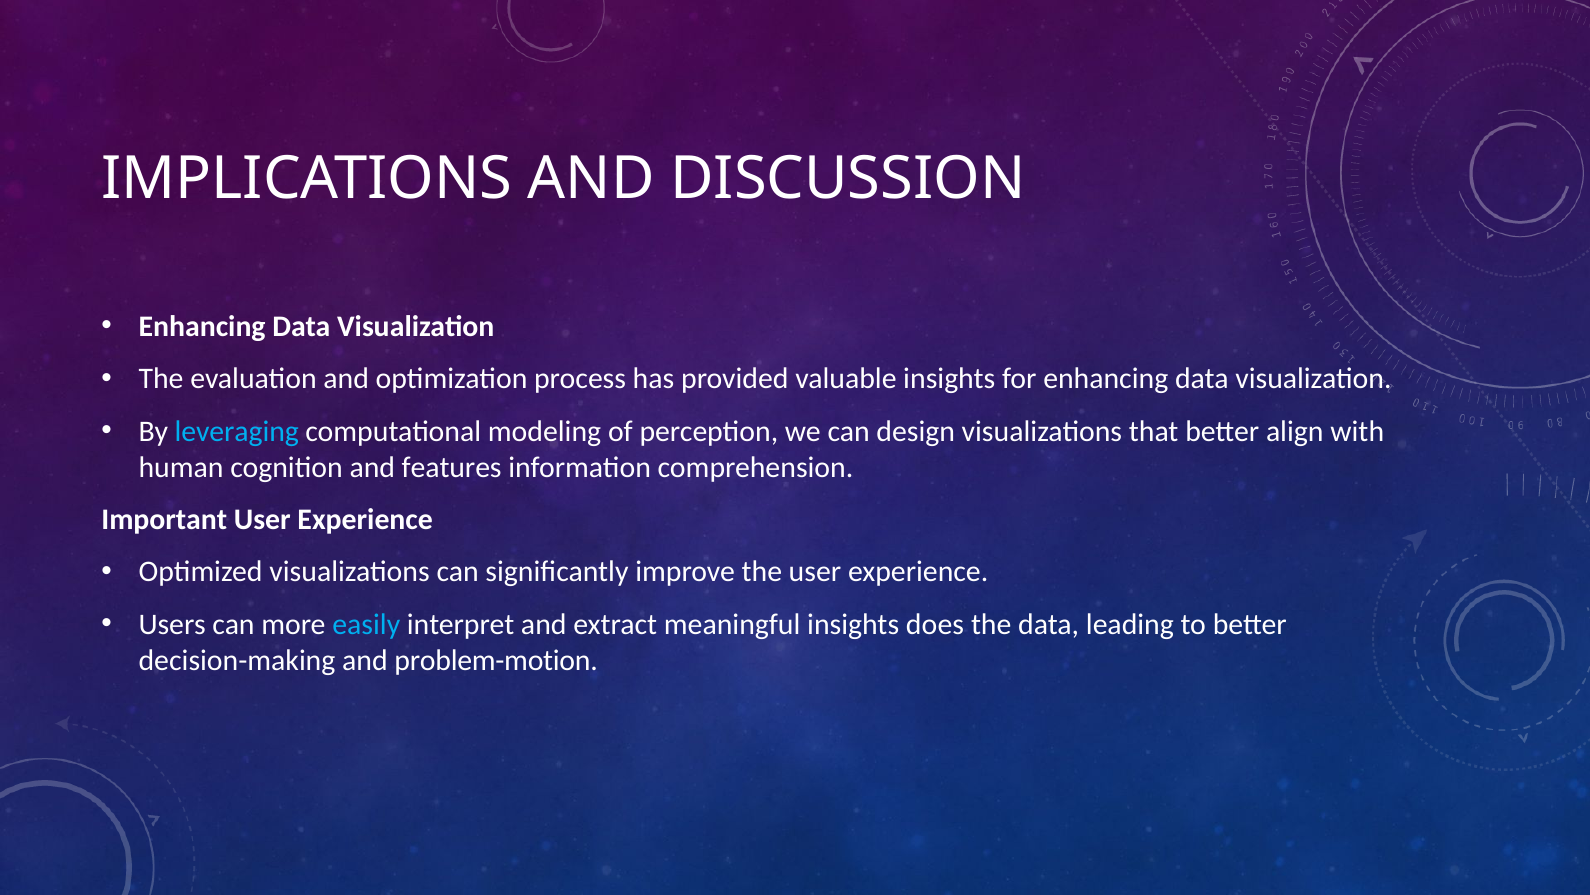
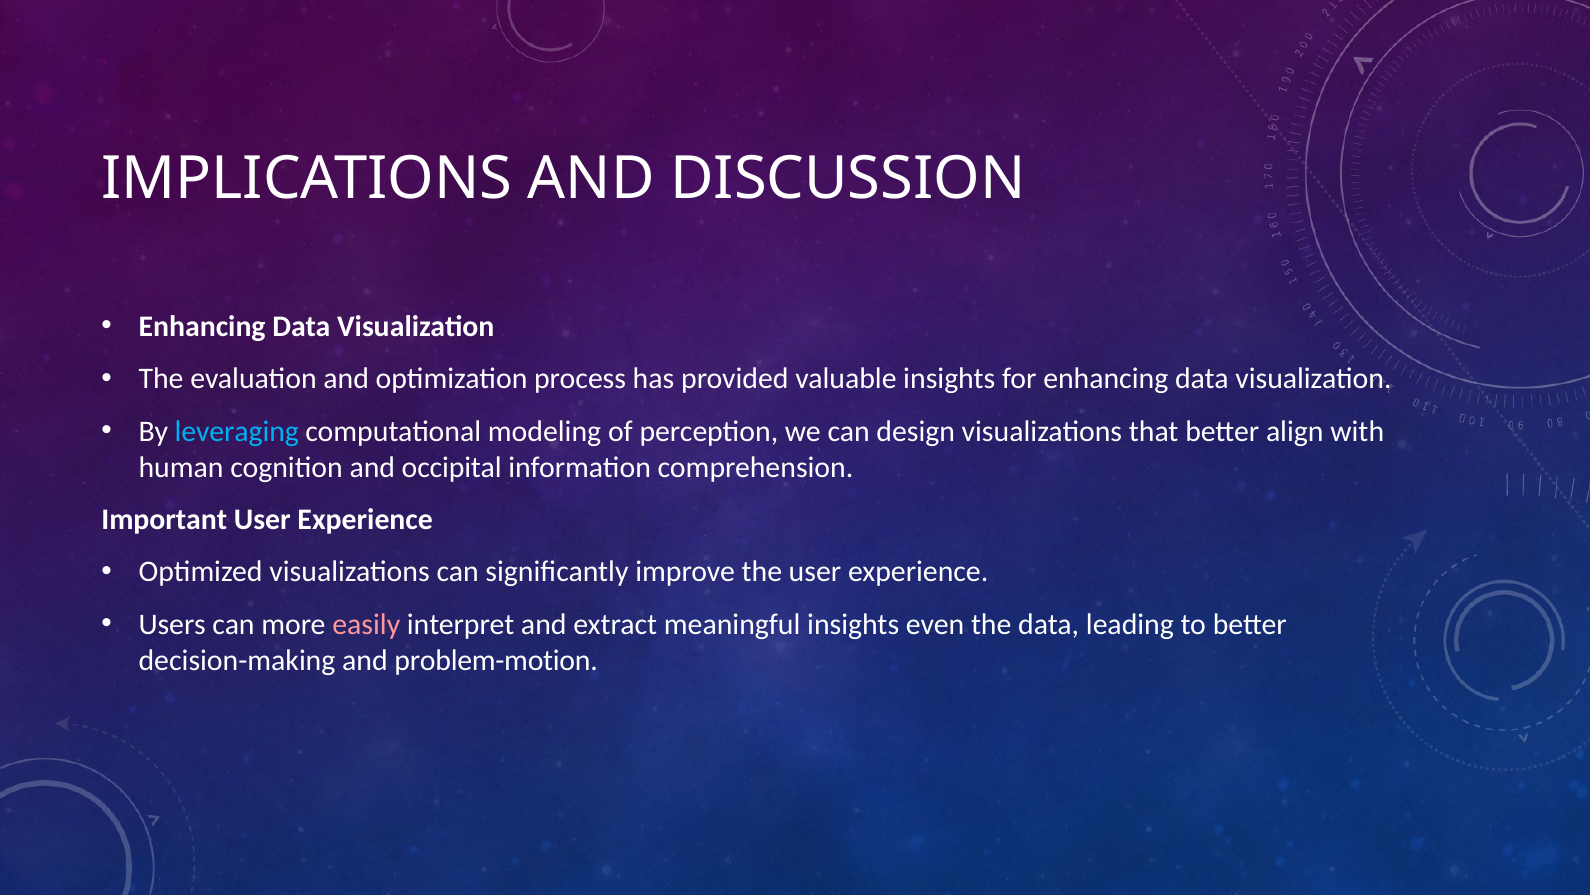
features: features -> occipital (452, 467)
easily colour: light blue -> pink (366, 624)
does: does -> even (935, 624)
